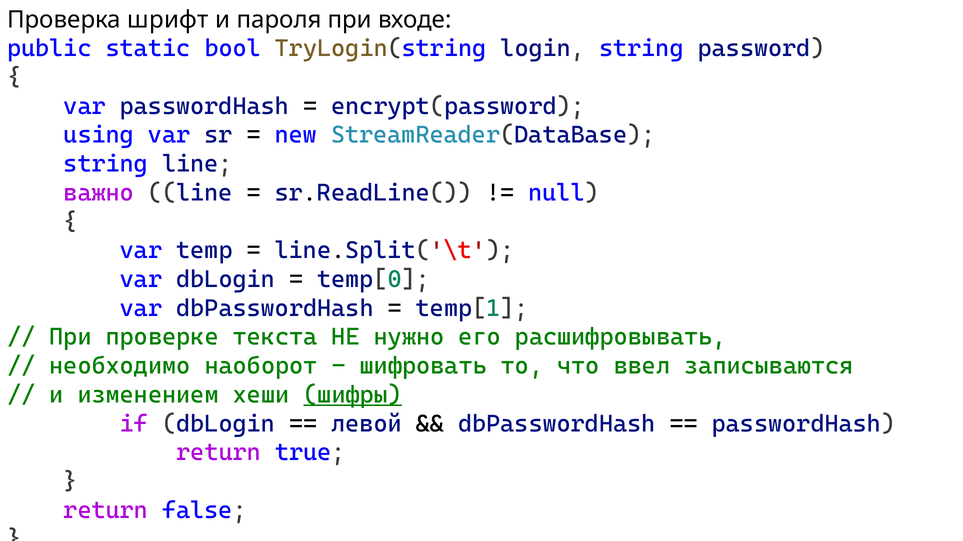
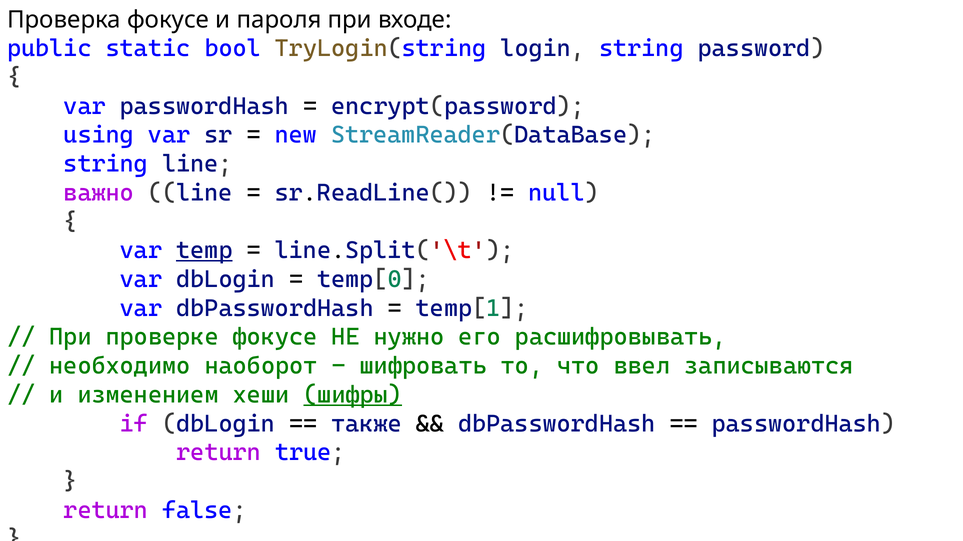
Проверка шрифт: шрифт -> фокусе (168, 20)
temp underline: none -> present (204, 251)
проверке текста: текста -> фокусе (275, 337)
левой: левой -> также (367, 424)
